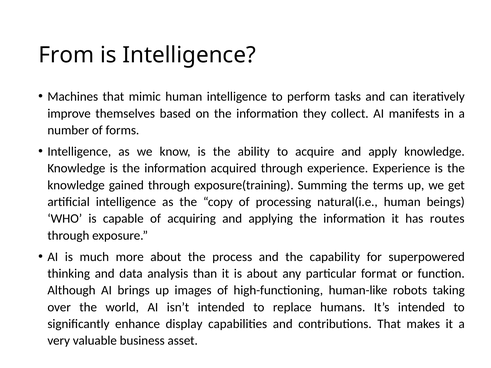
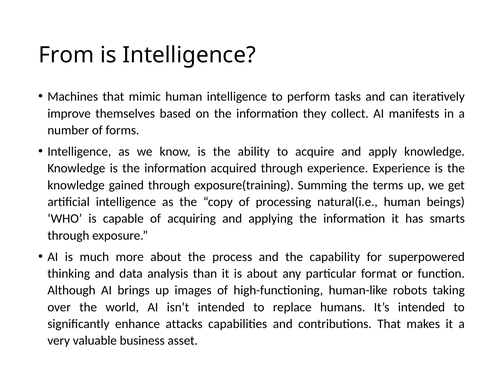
routes: routes -> smarts (447, 219)
display: display -> attacks (184, 324)
